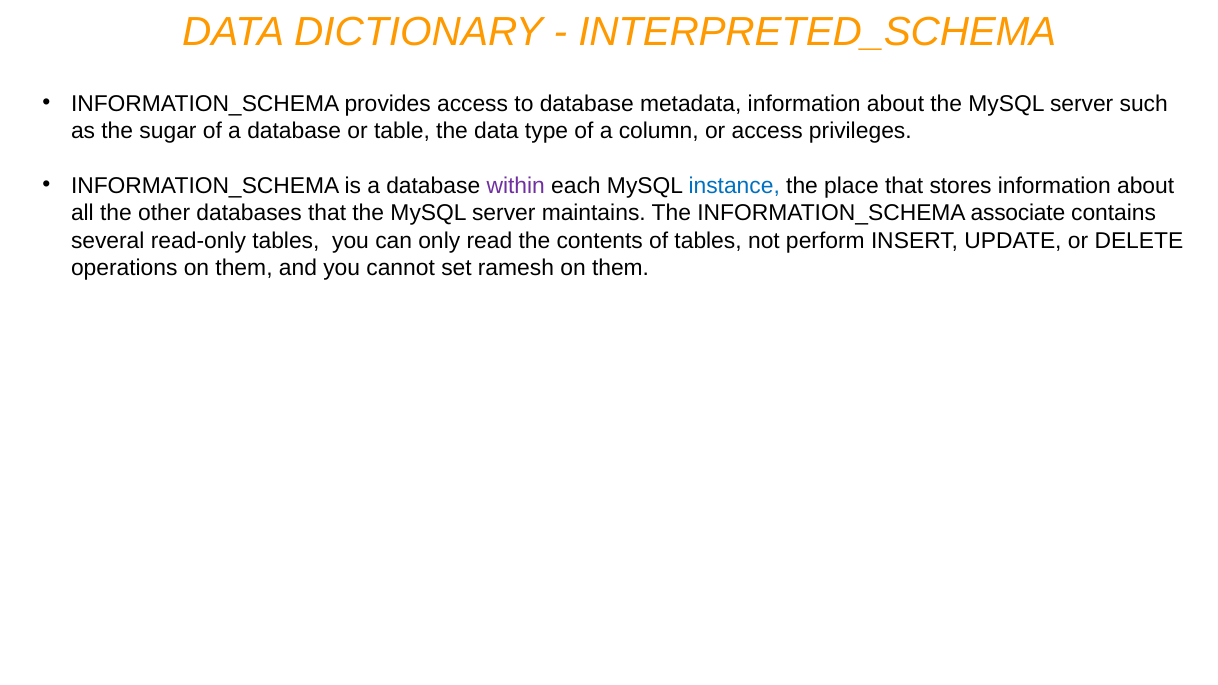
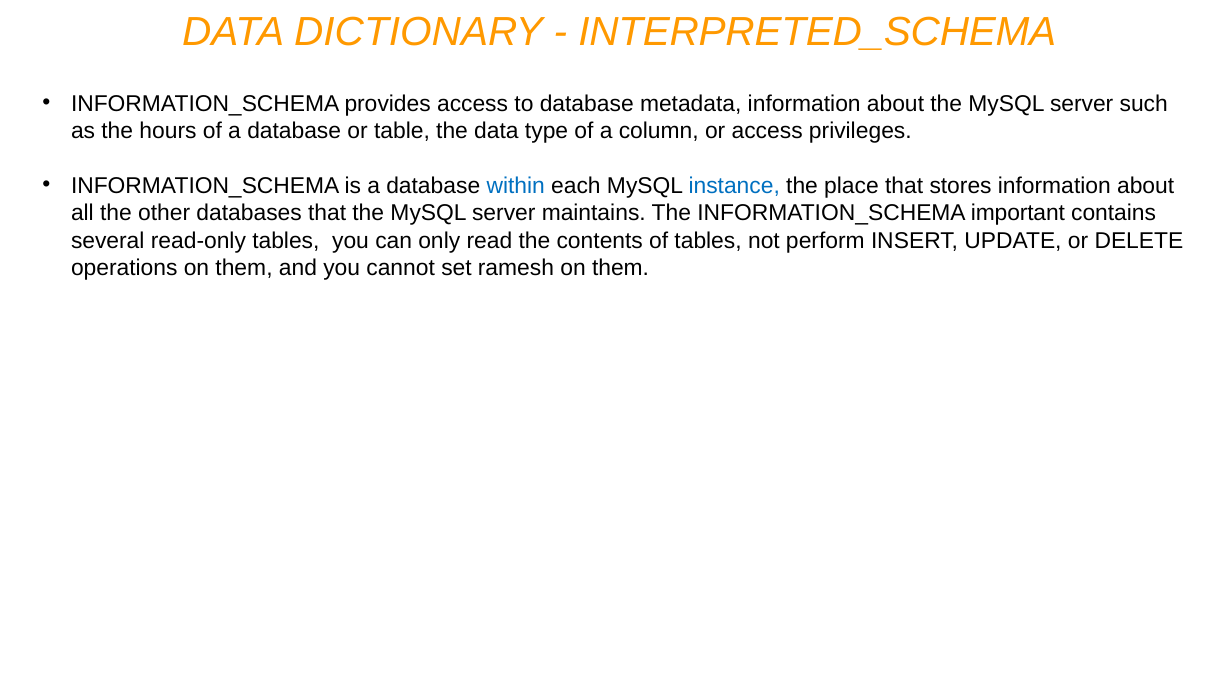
sugar: sugar -> hours (168, 131)
within colour: purple -> blue (516, 186)
associate: associate -> important (1018, 213)
